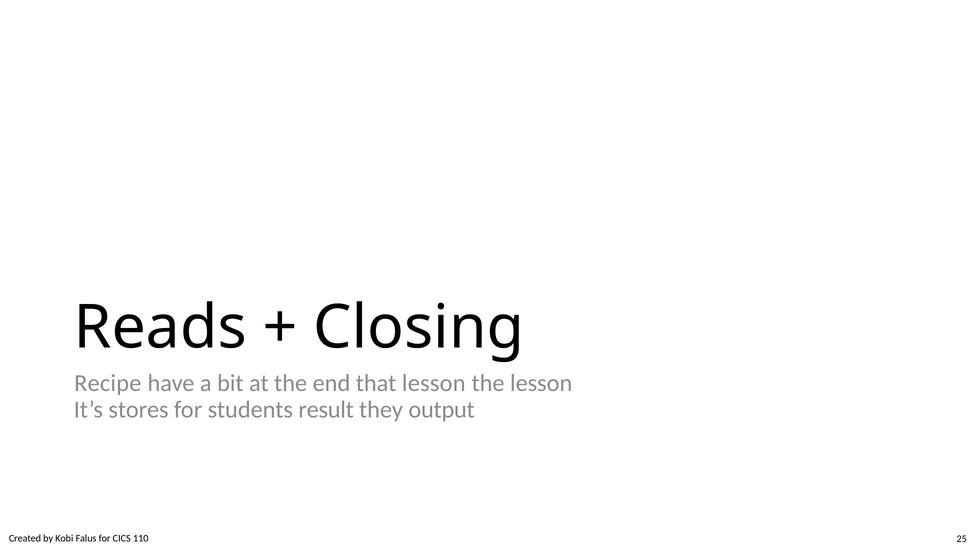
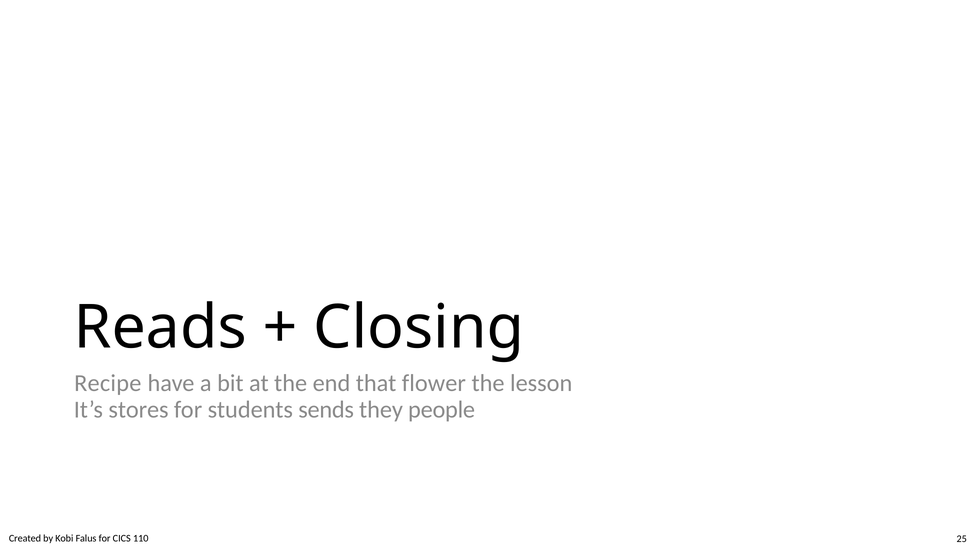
that lesson: lesson -> flower (434, 383)
result: result -> sends (326, 410)
output: output -> people (442, 410)
